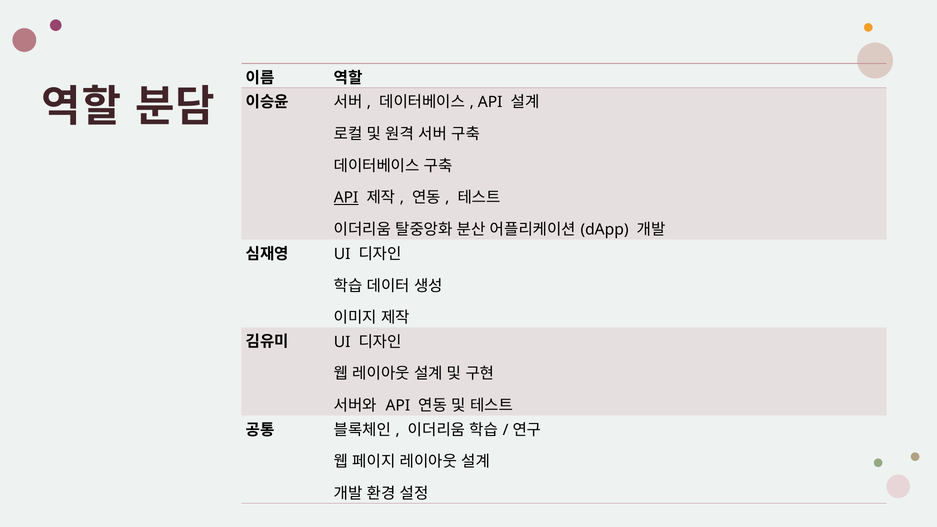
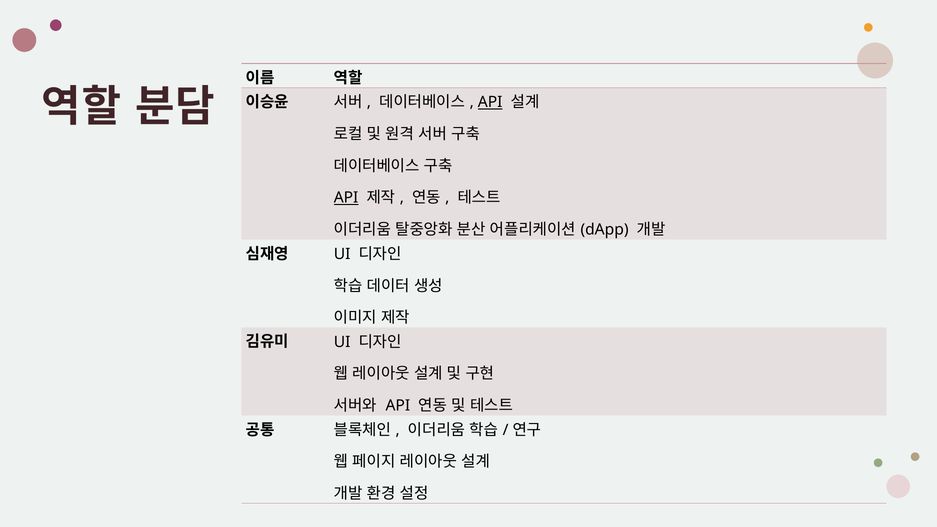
API underline: none -> present (490, 102)
